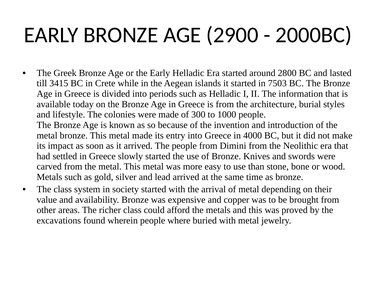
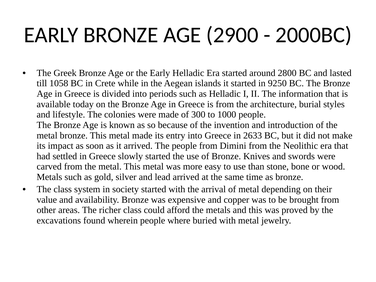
3415: 3415 -> 1058 (59, 83)
7503: 7503 -> 9250 (277, 83)
4000: 4000 -> 2633 (253, 135)
